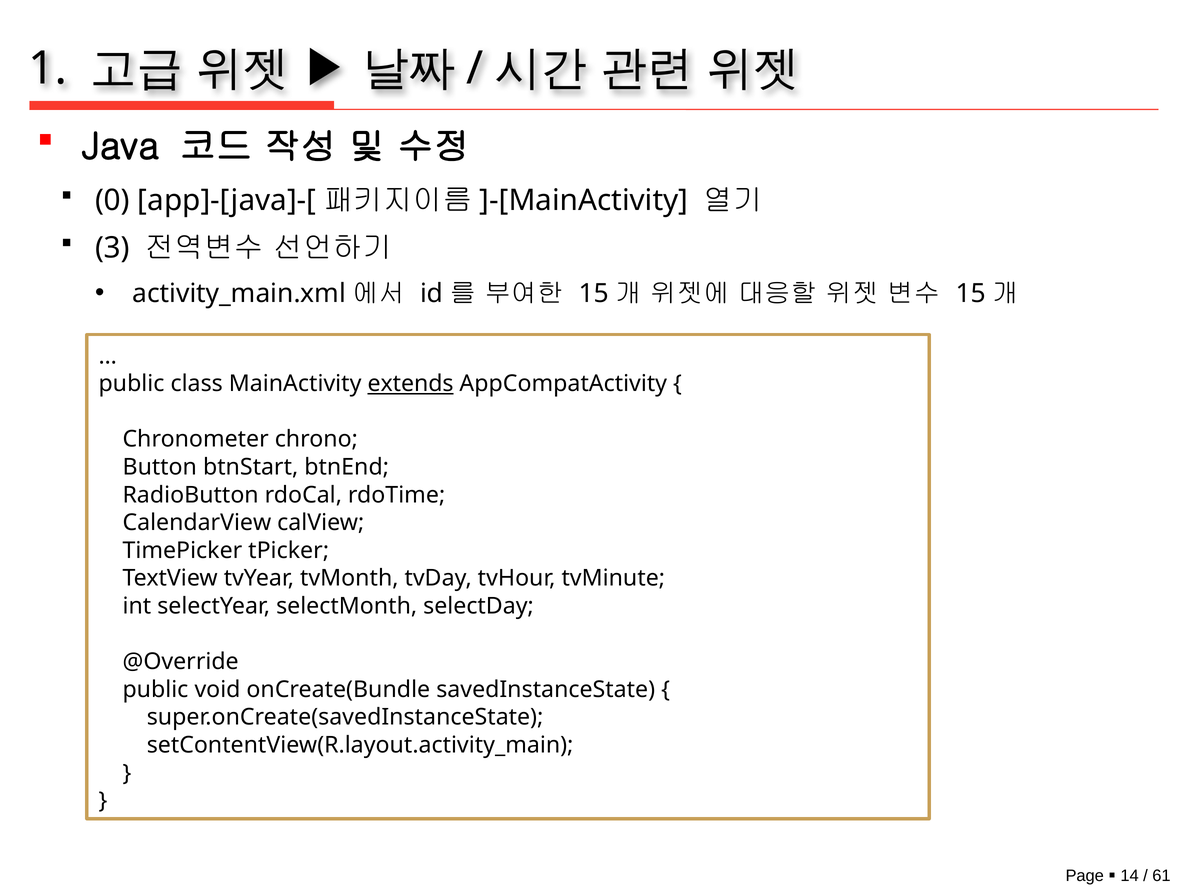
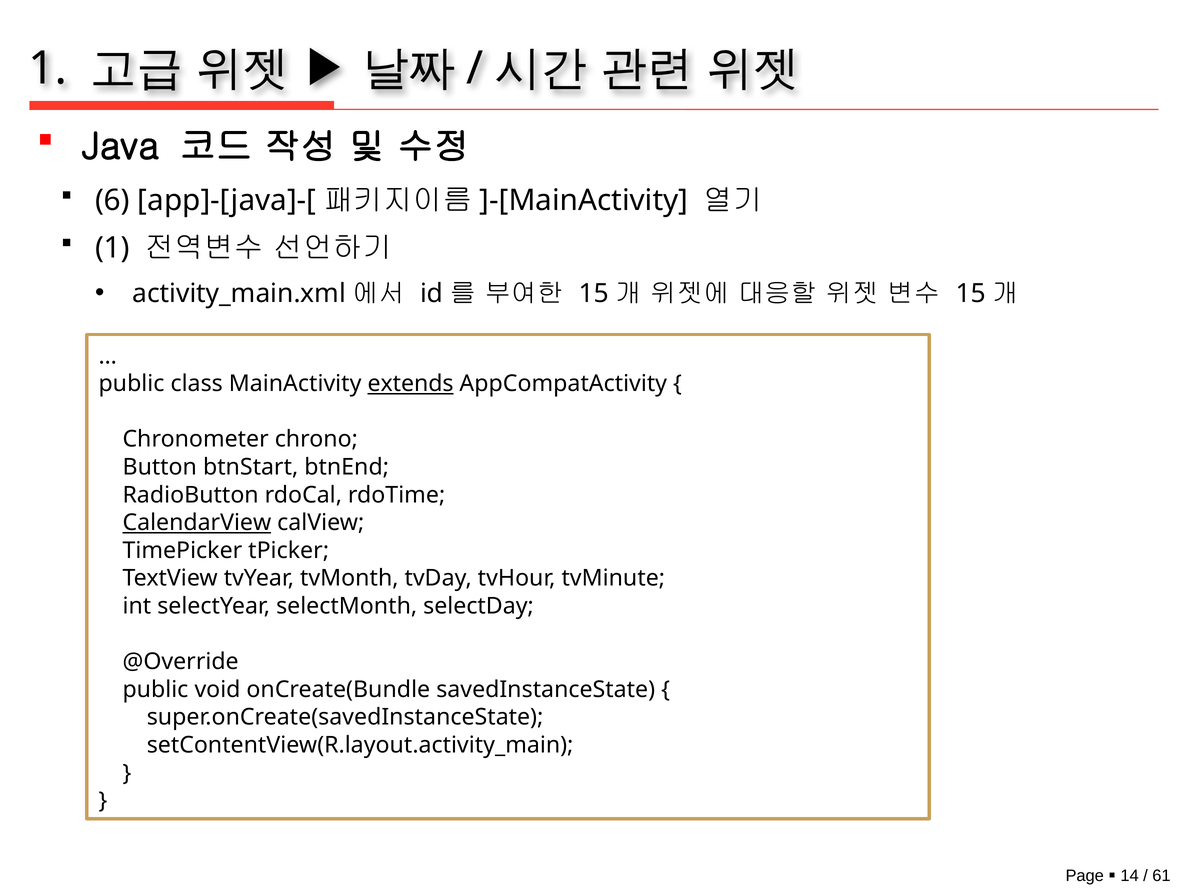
0: 0 -> 6 (112, 200)
3: 3 -> 1 (112, 248)
CalendarView underline: none -> present (197, 522)
